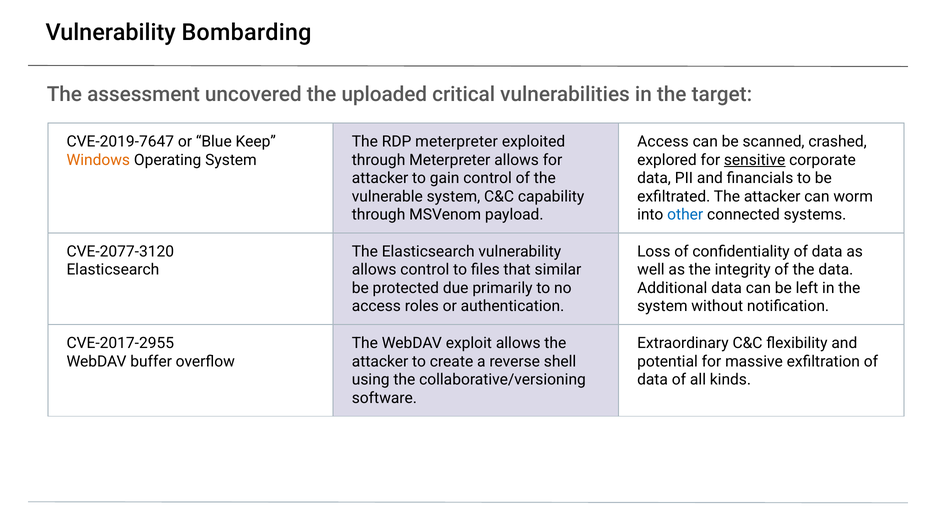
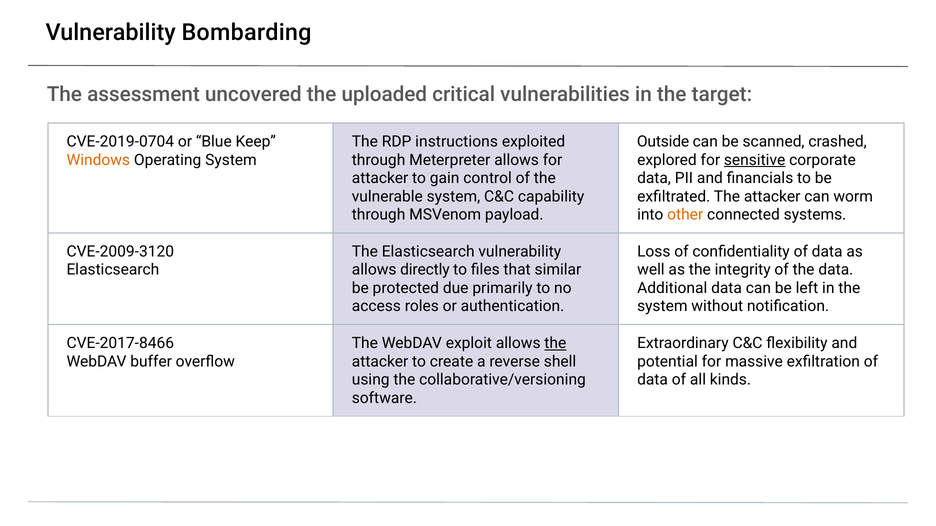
CVE-2019-7647: CVE-2019-7647 -> CVE-2019-0704 (120, 142)
RDP meterpreter: meterpreter -> instructions (457, 142)
Access: Access -> Outside (663, 142)
other colour: blue -> orange (685, 215)
CVE-2077-3120: CVE-2077-3120 -> CVE-2009-3120 (120, 252)
allows control: control -> directly (425, 270)
CVE-2017-2955: CVE-2017-2955 -> CVE-2017-8466 (120, 344)
the underline: none -> present (555, 344)
